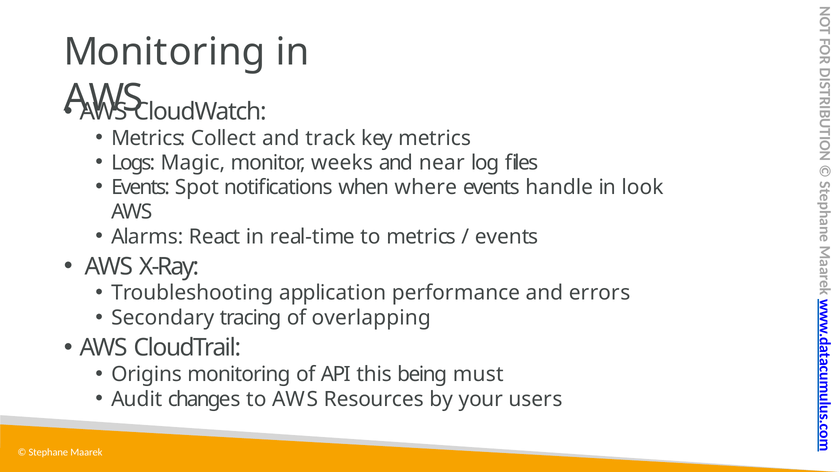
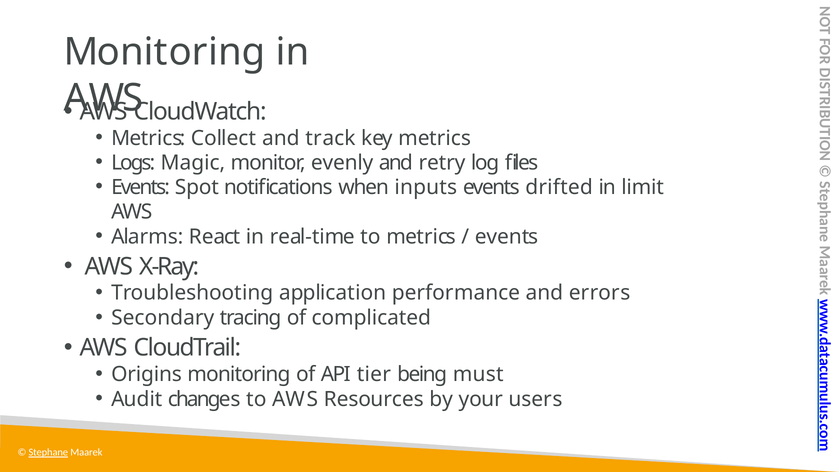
weeks: weeks -> evenly (342, 163)
near: near -> retry (442, 163)
where: where -> inputs (426, 187)
handle: handle -> drifted (559, 187)
look: look -> limit (643, 187)
overlapping: overlapping -> complicated (371, 318)
this: this -> tier (374, 374)
Stephane underline: none -> present (48, 452)
